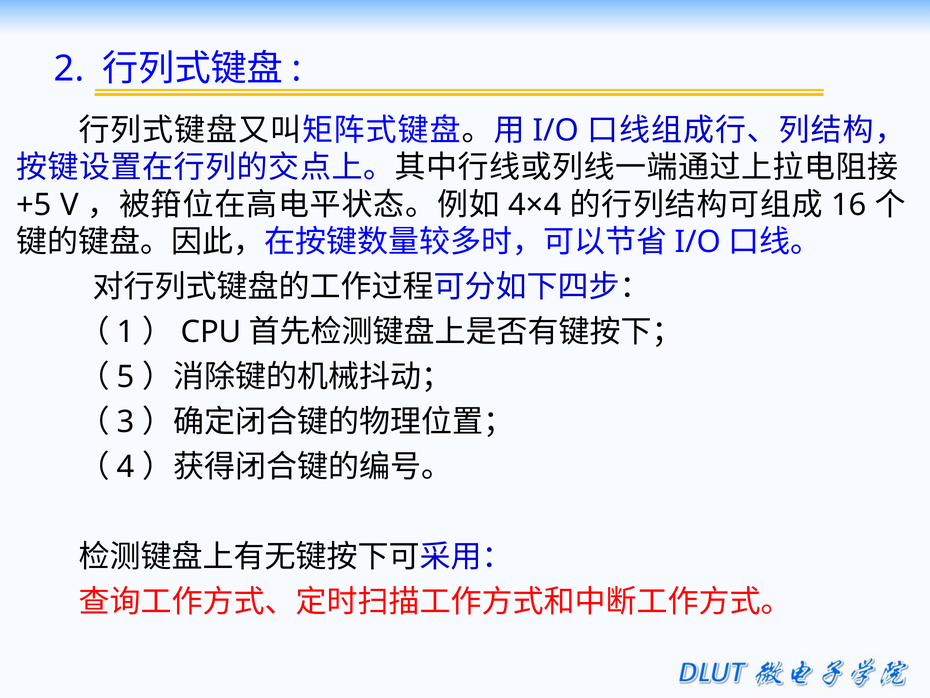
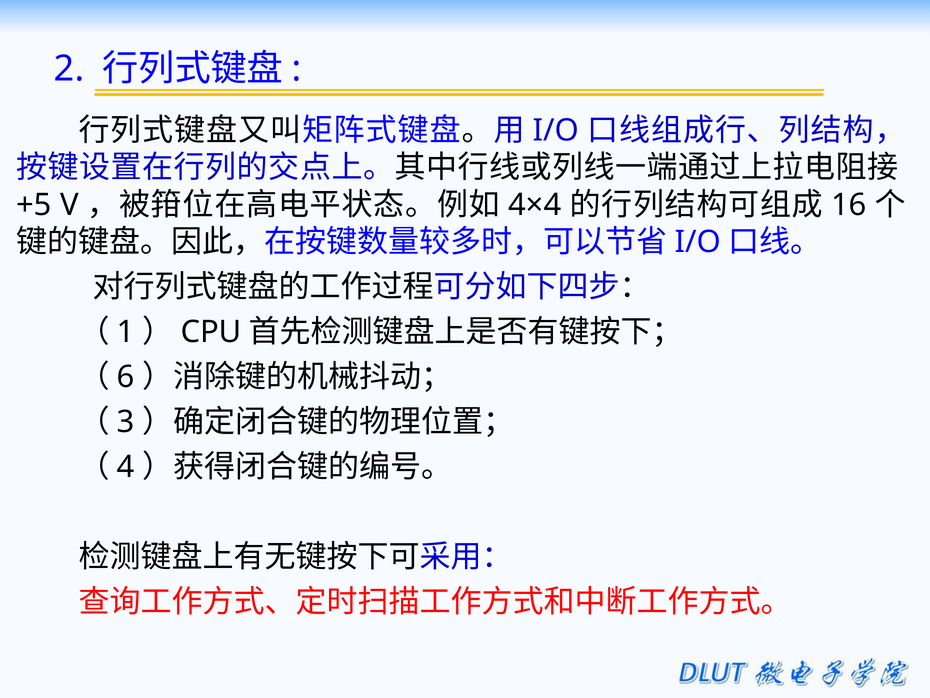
5: 5 -> 6 (126, 377)
